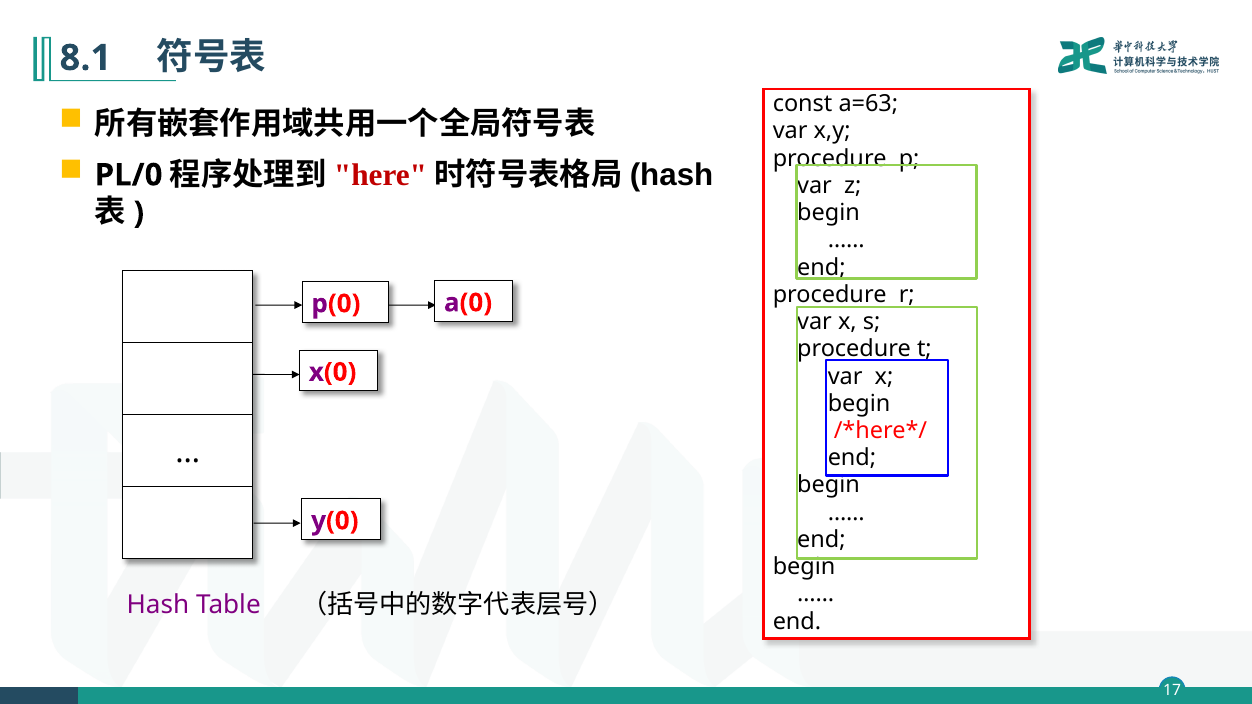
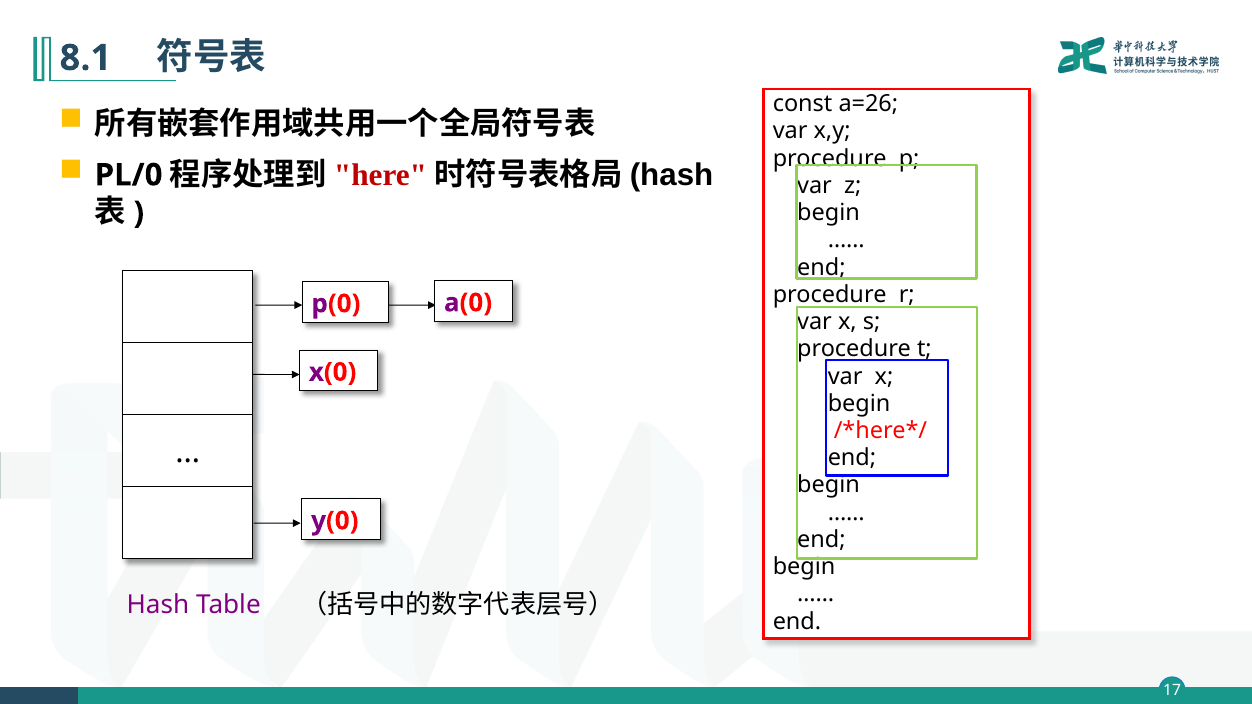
a=63: a=63 -> a=26 (868, 104)
